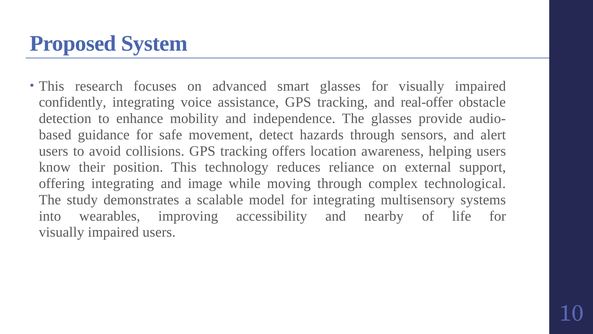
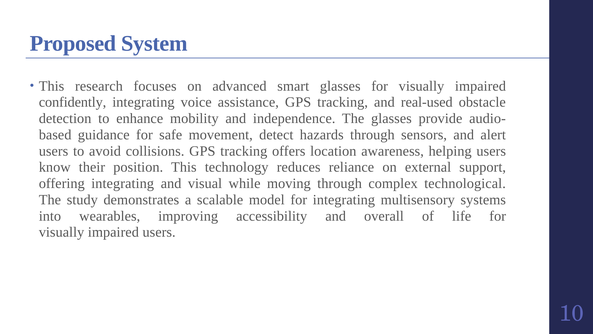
real-offer: real-offer -> real-used (427, 102)
image: image -> visual (205, 183)
nearby: nearby -> overall (384, 216)
